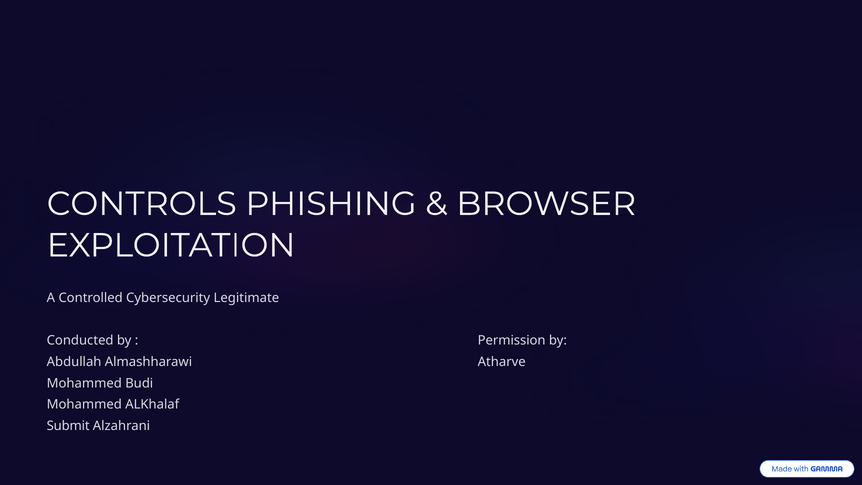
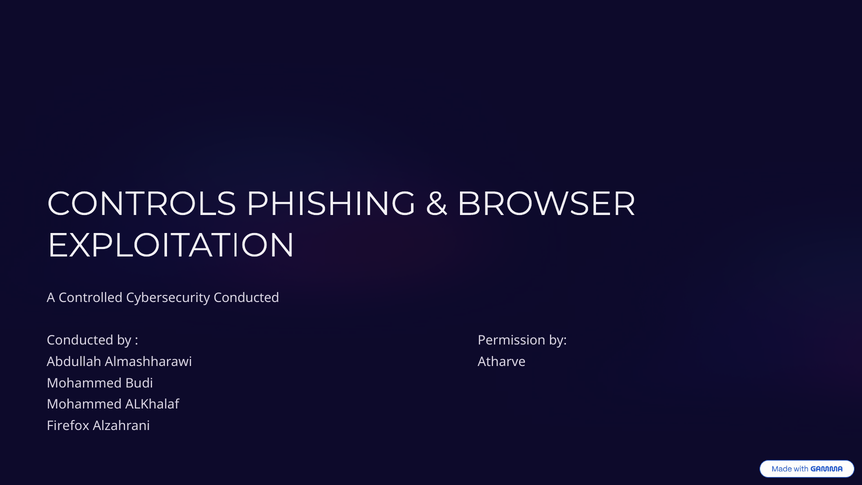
Cybersecurity Legitimate: Legitimate -> Conducted (246, 298)
Submit: Submit -> Firefox (68, 426)
